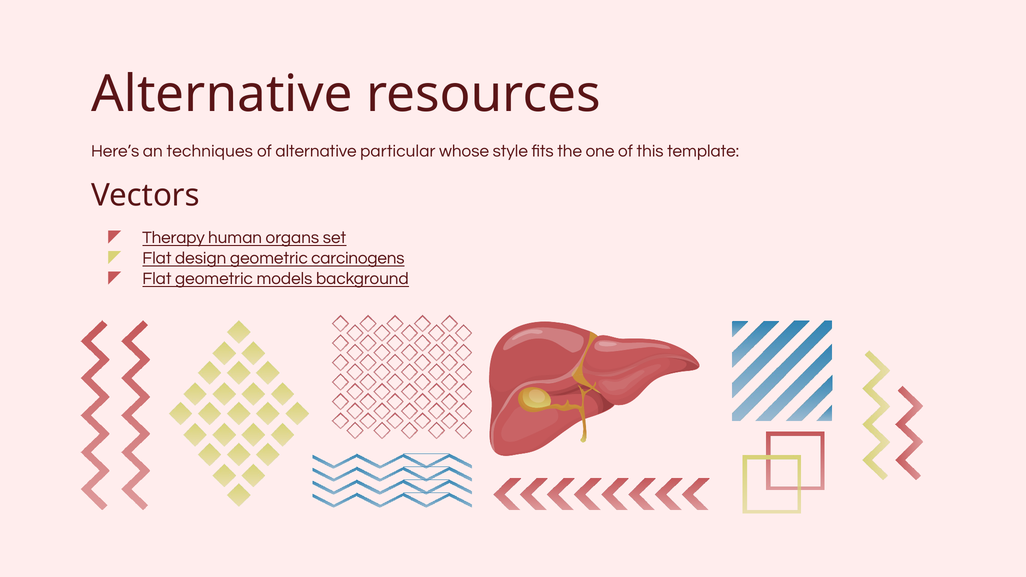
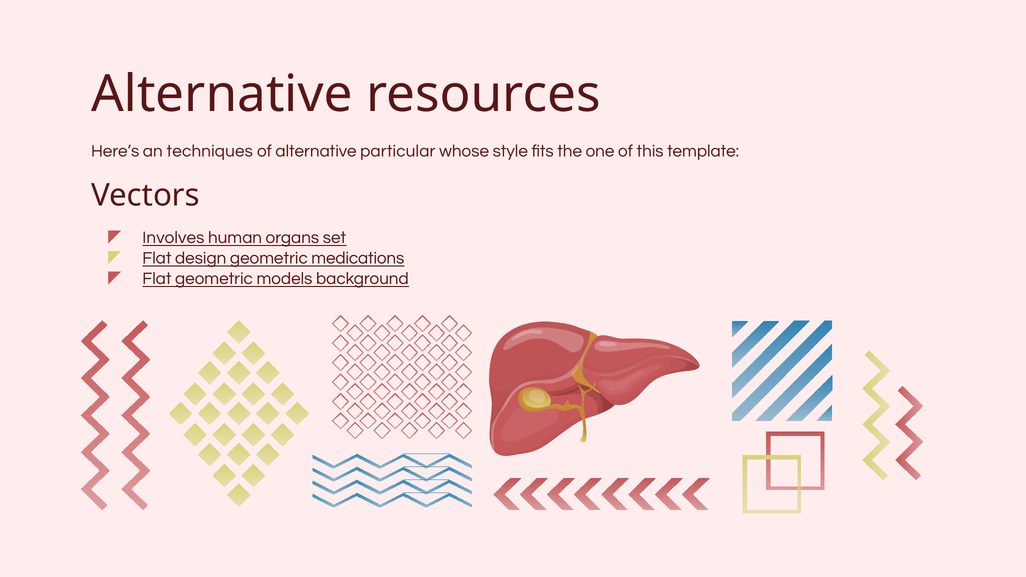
Therapy: Therapy -> Involves (173, 238)
carcinogens: carcinogens -> medications (358, 258)
